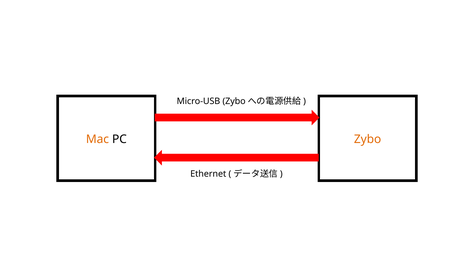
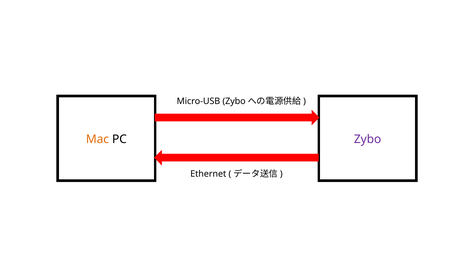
Zybo colour: orange -> purple (368, 139)
